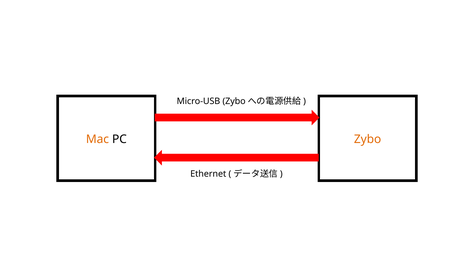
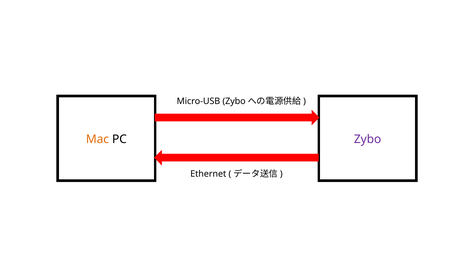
Zybo colour: orange -> purple (368, 139)
